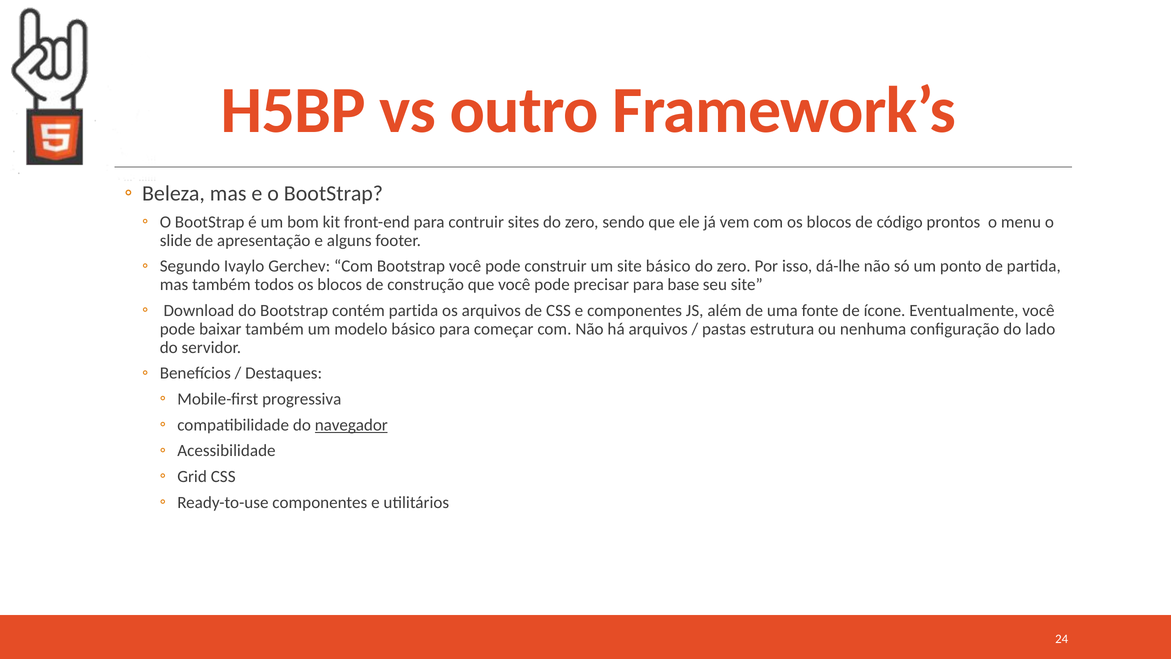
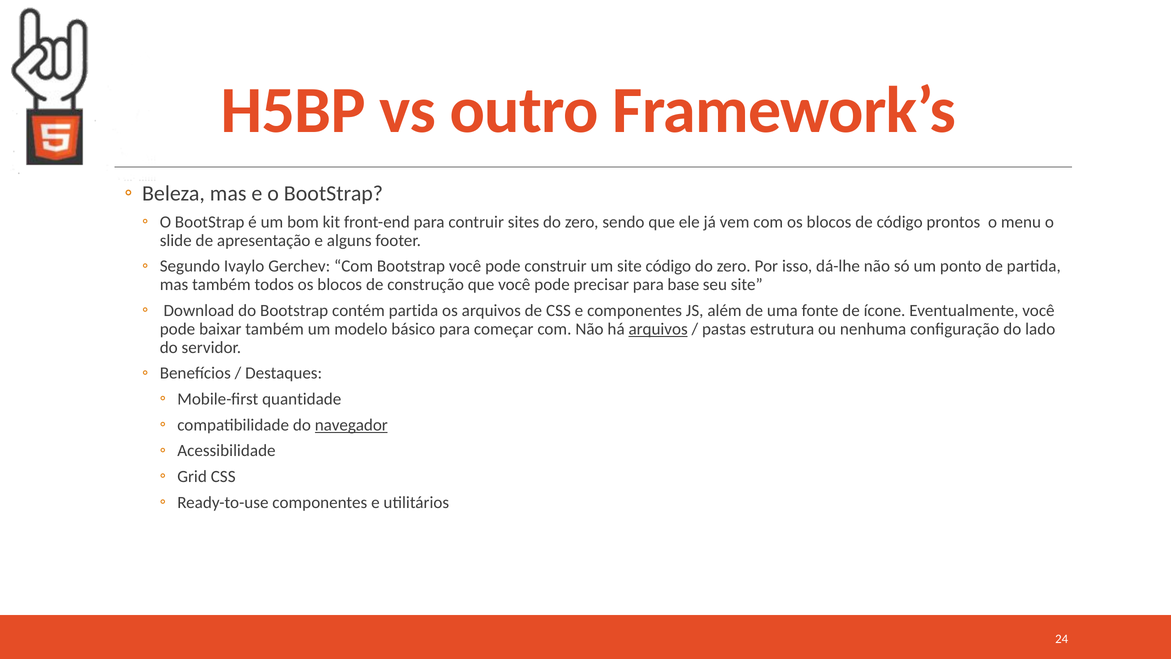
site básico: básico -> código (668, 266)
arquivos underline: none -> present (658, 329)
progressiva: progressiva -> quantidade (302, 399)
